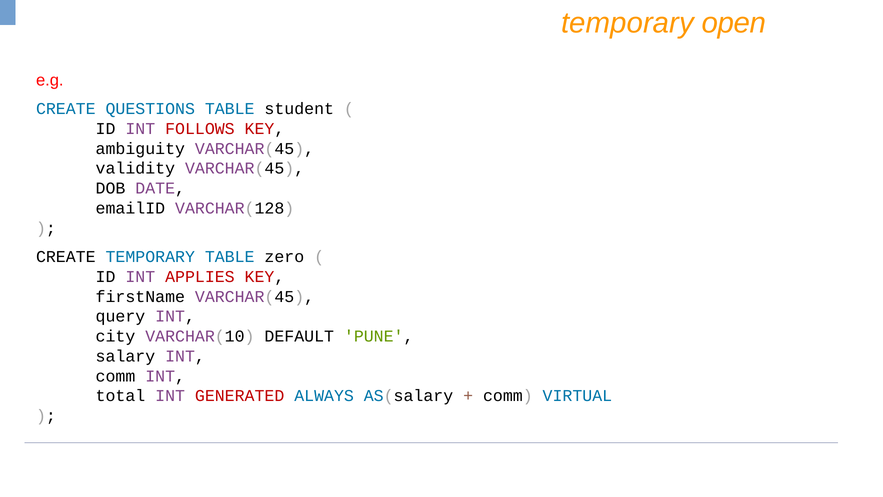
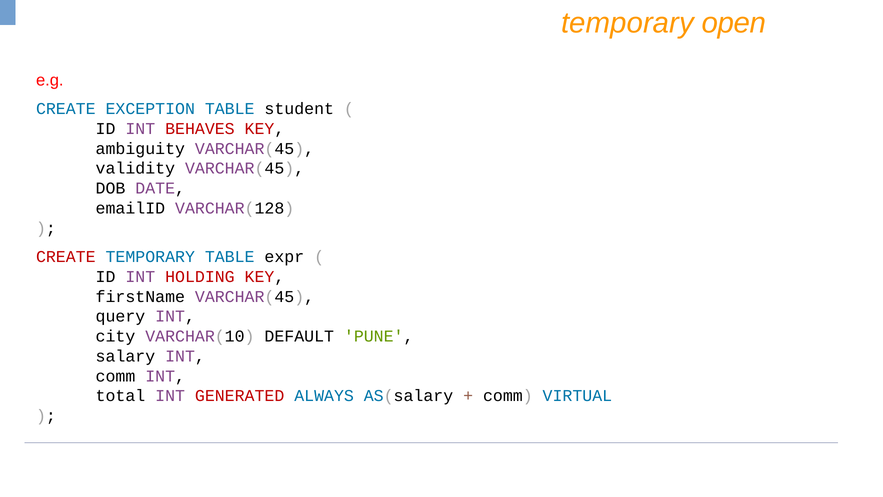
QUESTIONS: QUESTIONS -> EXCEPTION (150, 109)
FOLLOWS: FOLLOWS -> BEHAVES (200, 129)
CREATE colour: black -> red (66, 257)
zero: zero -> expr (284, 257)
APPLIES: APPLIES -> HOLDING (200, 277)
